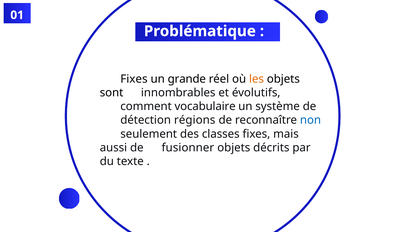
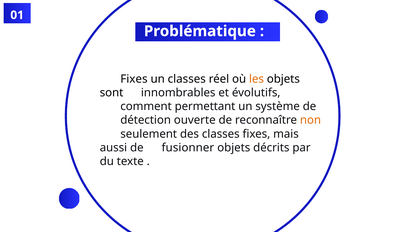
un grande: grande -> classes (187, 79)
vocabulaire: vocabulaire -> permettant (205, 106)
régions: régions -> ouverte (195, 120)
non colour: blue -> orange (310, 120)
